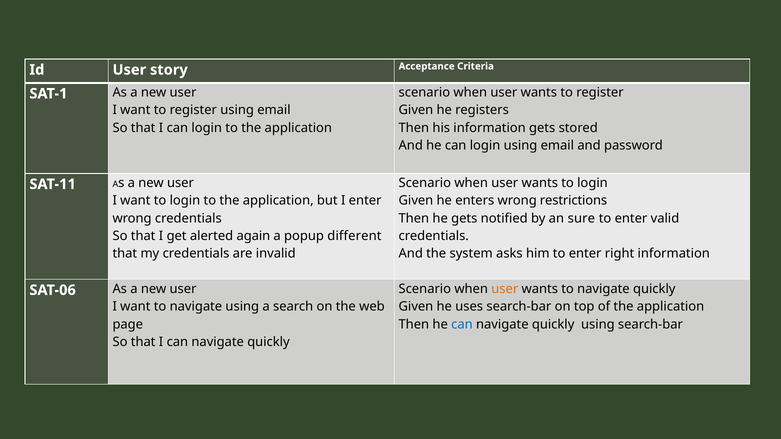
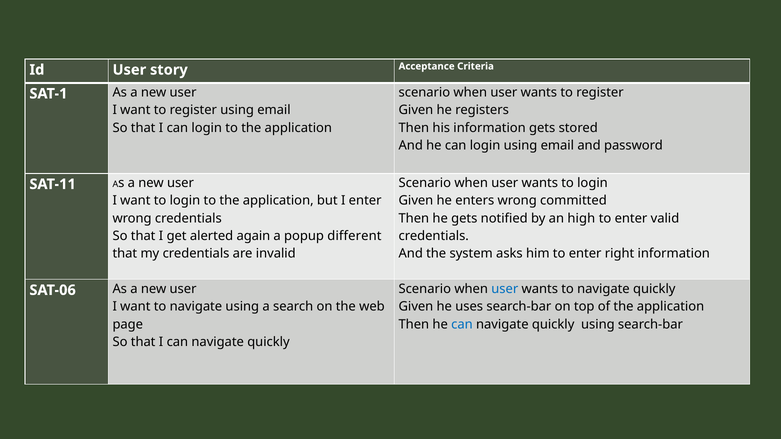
restrictions: restrictions -> committed (573, 201)
sure: sure -> high (581, 218)
user colour: orange -> blue (505, 289)
